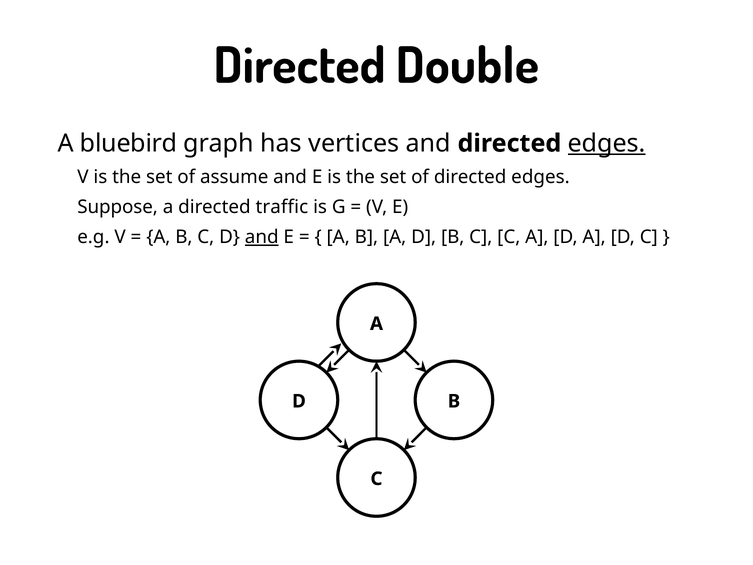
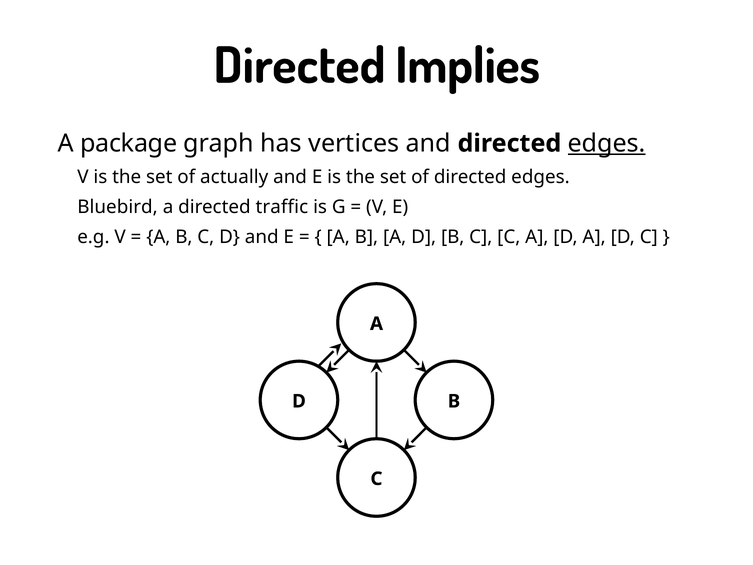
Double: Double -> Implies (468, 66)
bluebird: bluebird -> package (129, 143)
assume: assume -> actually (234, 177)
Suppose: Suppose -> Bluebird (118, 207)
and underline: present -> none (262, 237)
